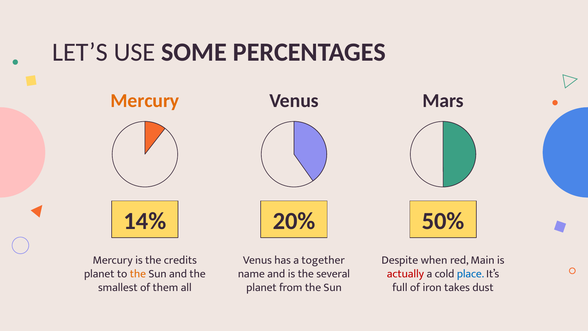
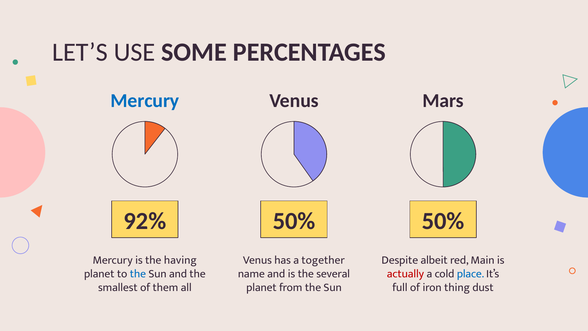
Mercury colour: orange -> blue (145, 100)
14%: 14% -> 92% (145, 221)
20%: 20% -> 50% (294, 221)
credits: credits -> having (180, 260)
when: when -> albeit (434, 260)
the colour: orange -> blue (138, 273)
takes: takes -> thing (457, 287)
